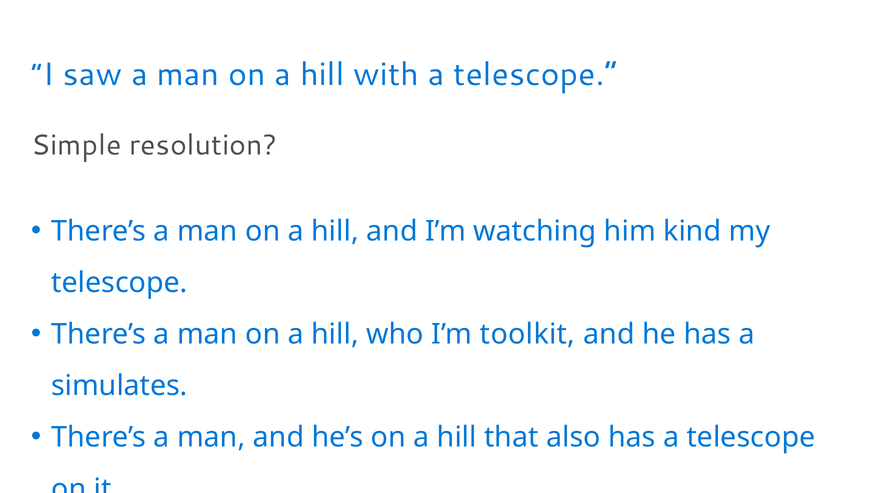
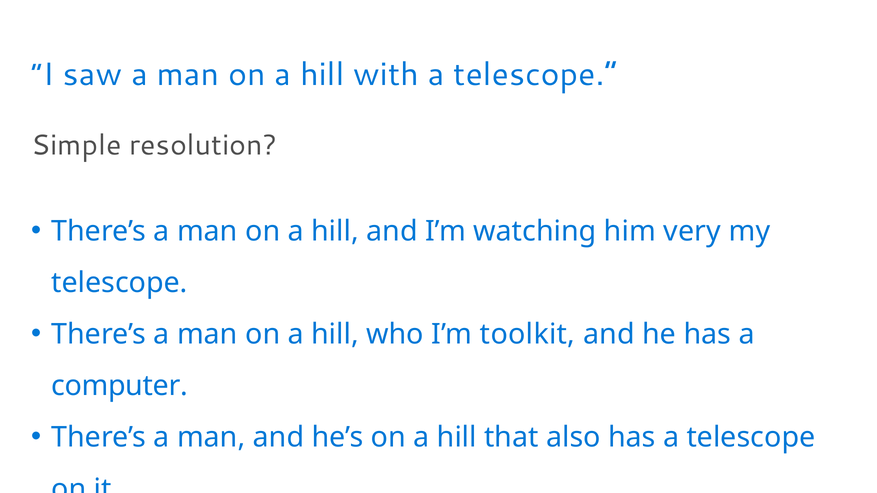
kind: kind -> very (692, 231)
simulates: simulates -> computer (120, 386)
